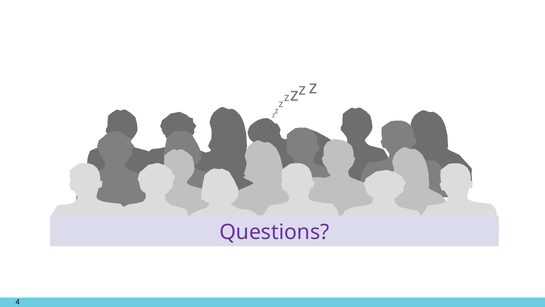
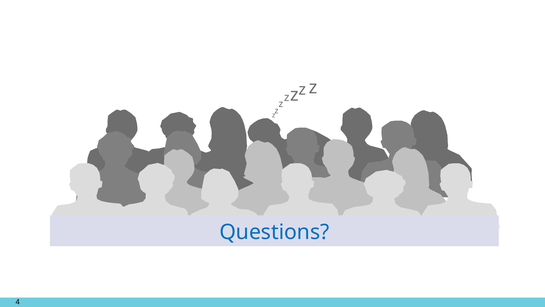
Questions colour: purple -> blue (274, 232)
